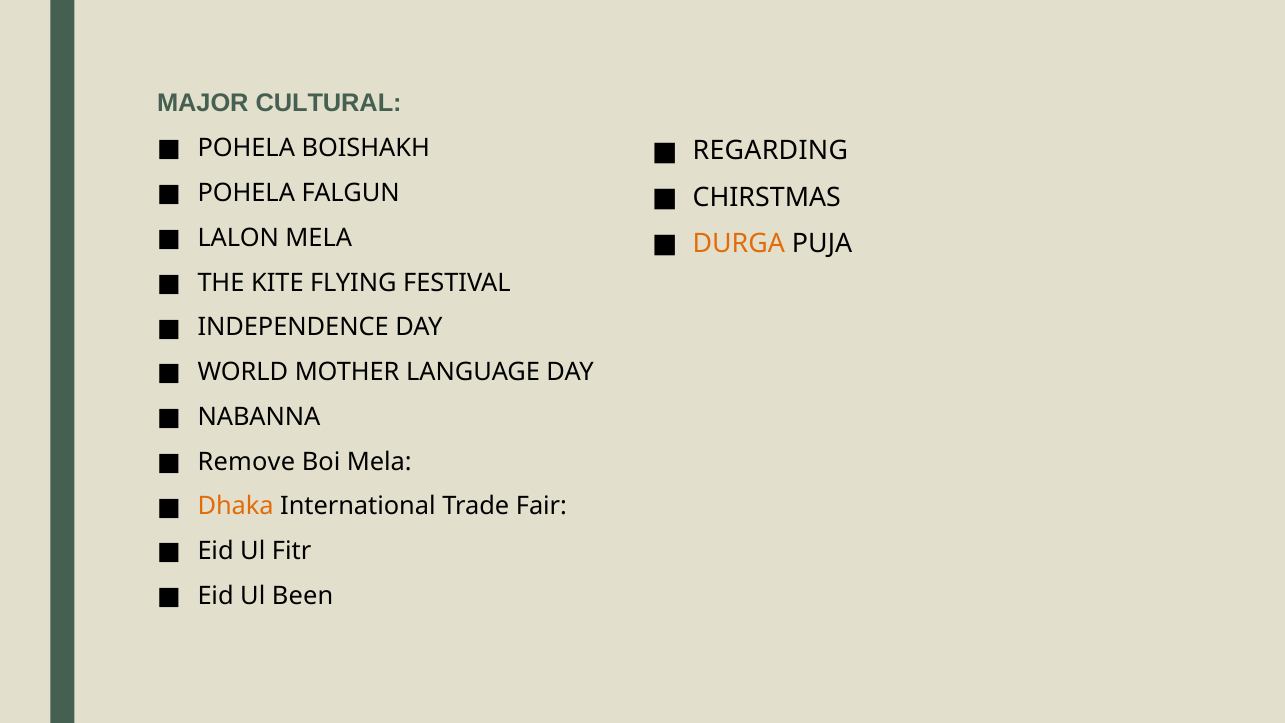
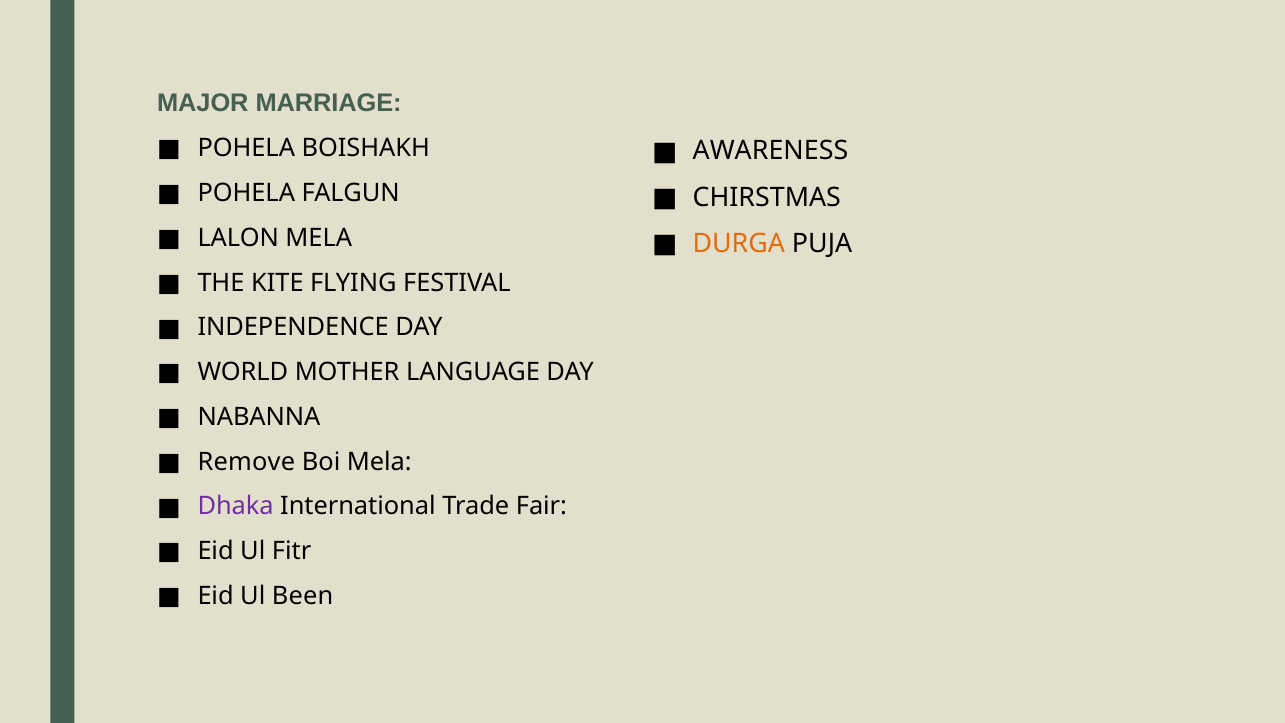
CULTURAL: CULTURAL -> MARRIAGE (329, 103)
REGARDING: REGARDING -> AWARENESS (770, 151)
Dhaka colour: orange -> purple (236, 506)
